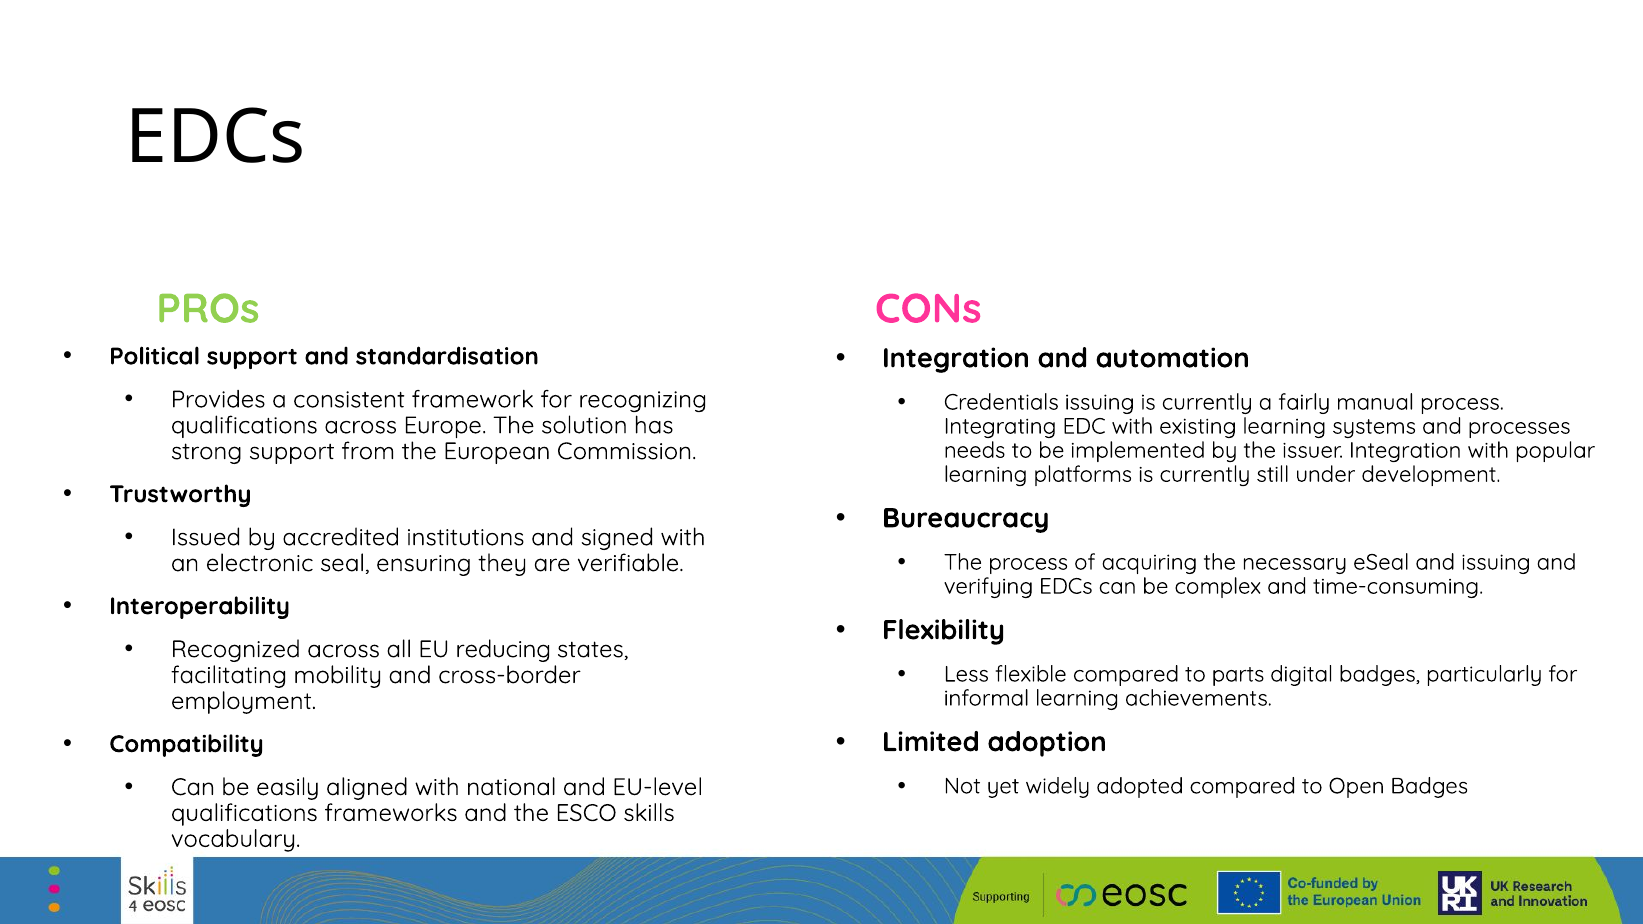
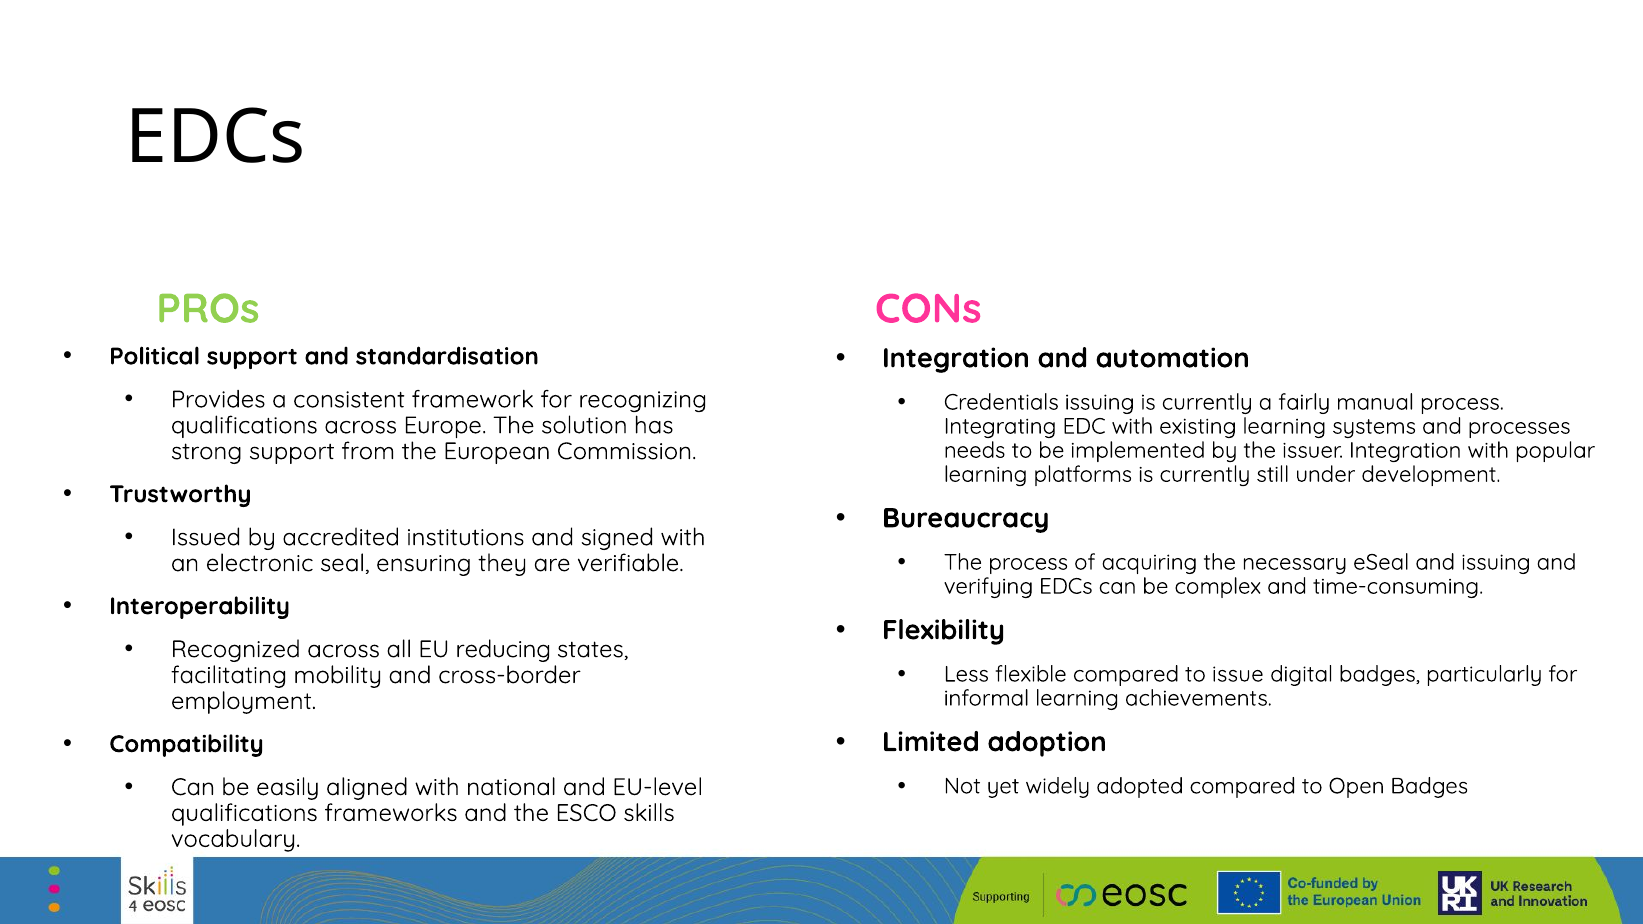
parts: parts -> issue (1238, 674)
